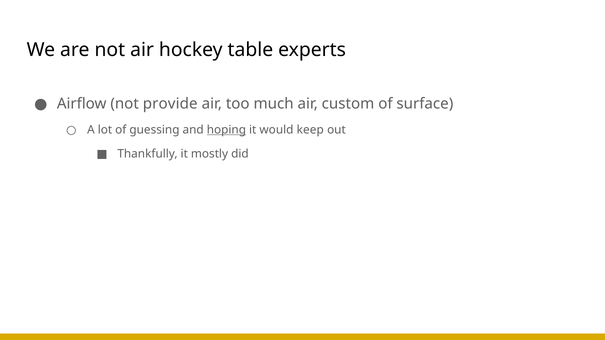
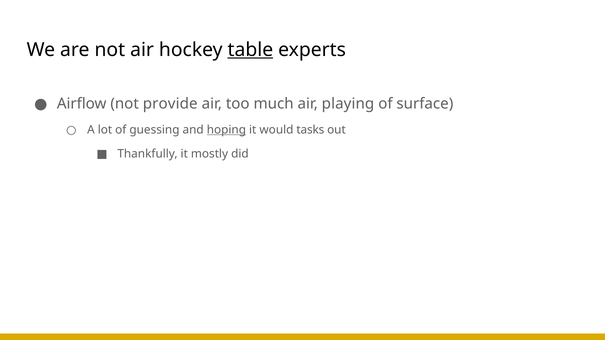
table underline: none -> present (250, 50)
custom: custom -> playing (348, 104)
keep: keep -> tasks (310, 130)
